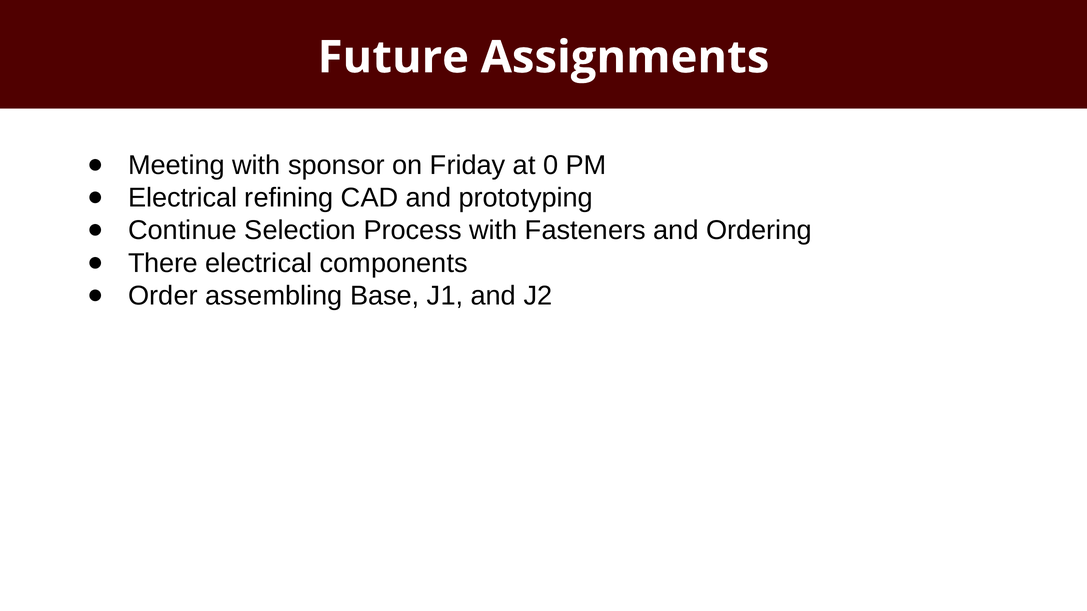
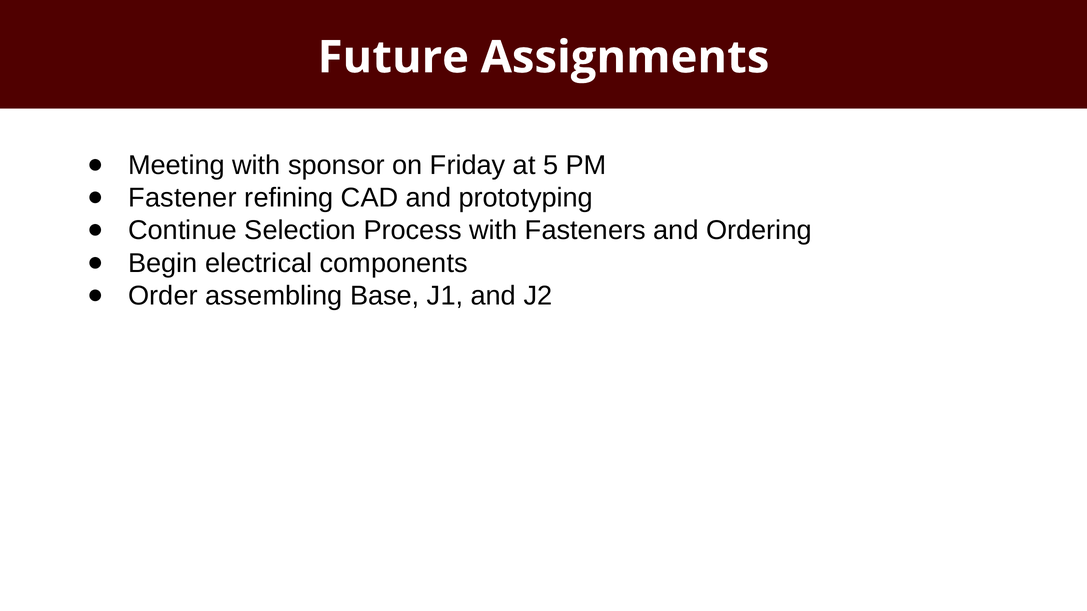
0: 0 -> 5 (551, 165)
Electrical: Electrical -> Fastener (183, 198)
There: There -> Begin (163, 263)
